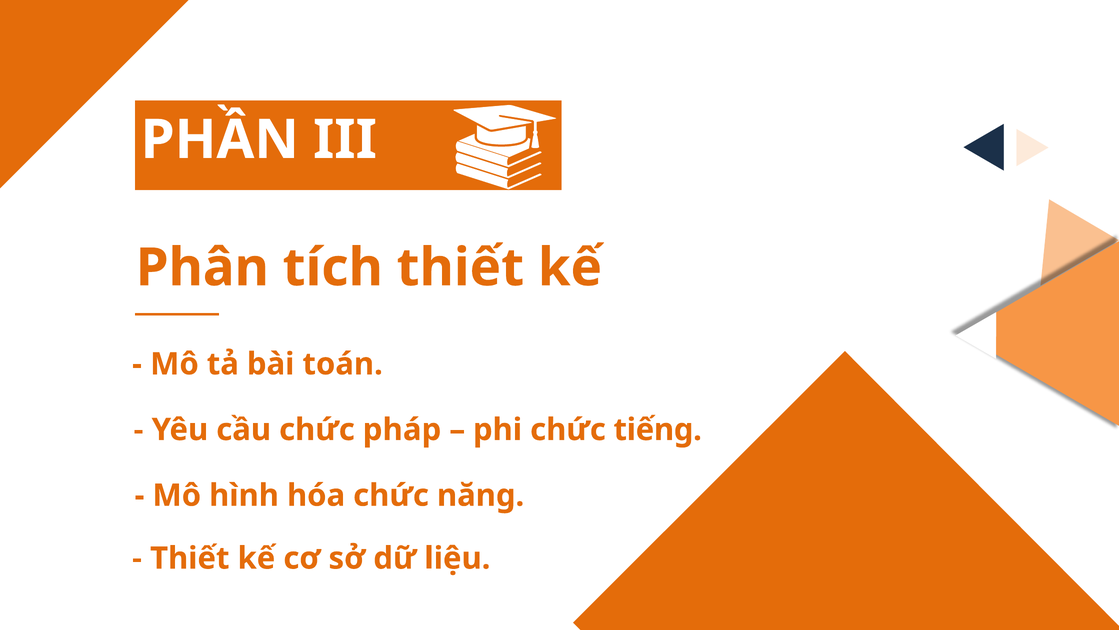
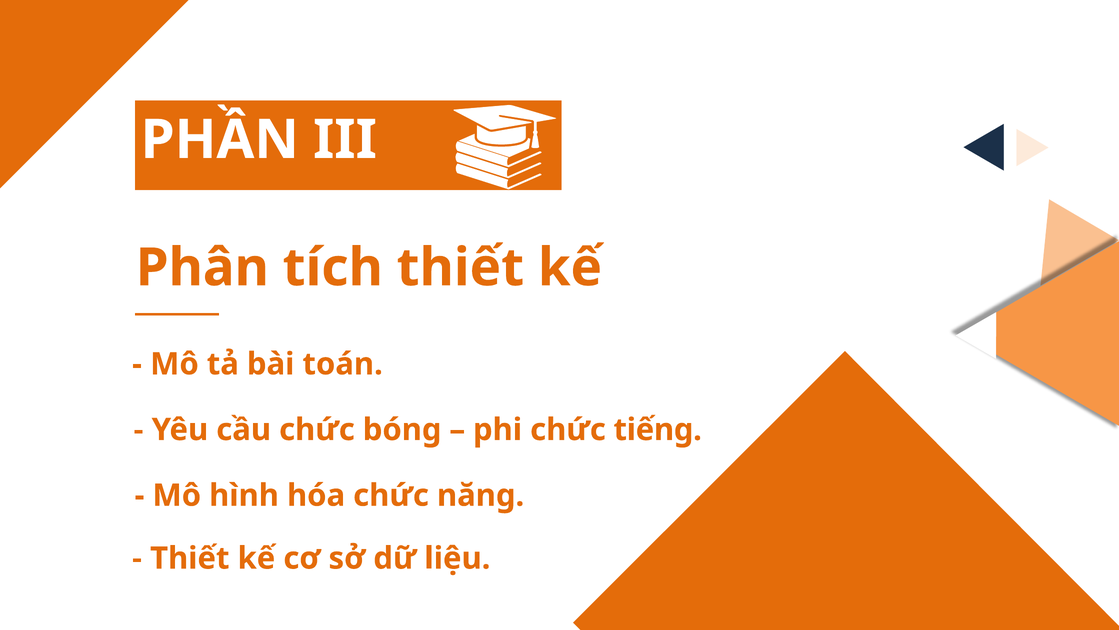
pháp: pháp -> bóng (402, 429)
